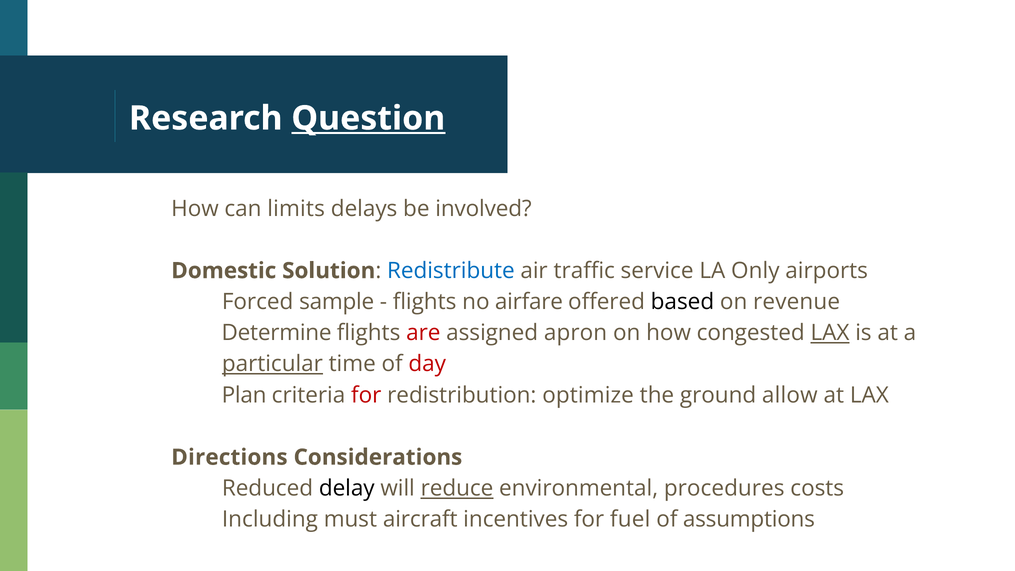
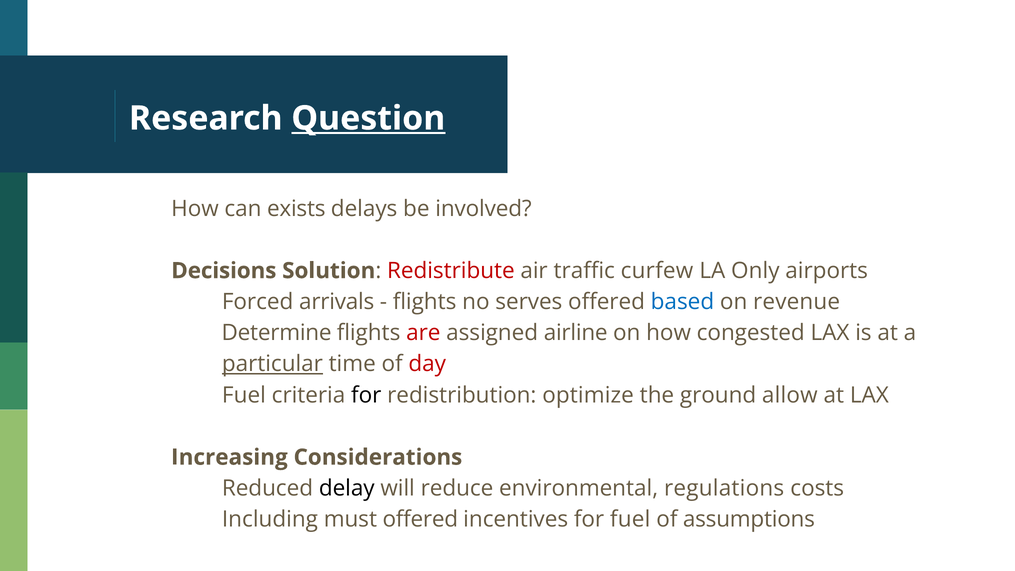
limits: limits -> exists (296, 209)
Domestic: Domestic -> Decisions (224, 271)
Redistribute colour: blue -> red (451, 271)
service: service -> curfew (657, 271)
sample: sample -> arrivals (337, 302)
airfare: airfare -> serves (529, 302)
based colour: black -> blue (682, 302)
apron: apron -> airline (576, 333)
LAX underline: present -> none (830, 333)
Plan: Plan -> Fuel (244, 395)
for colour: red -> black (366, 395)
Directions: Directions -> Increasing (229, 457)
reduce underline: present -> none (457, 488)
procedures: procedures -> regulations (724, 488)
must aircraft: aircraft -> offered (420, 519)
